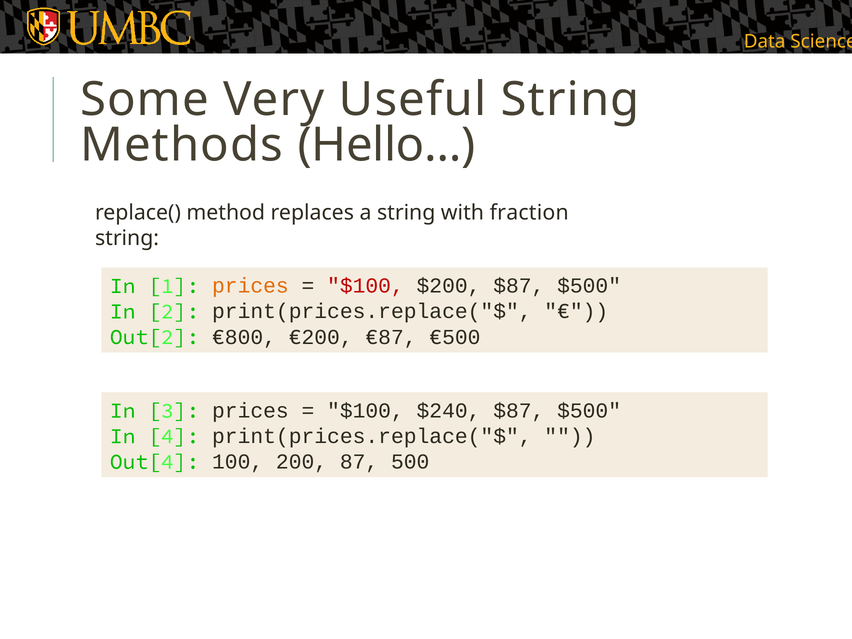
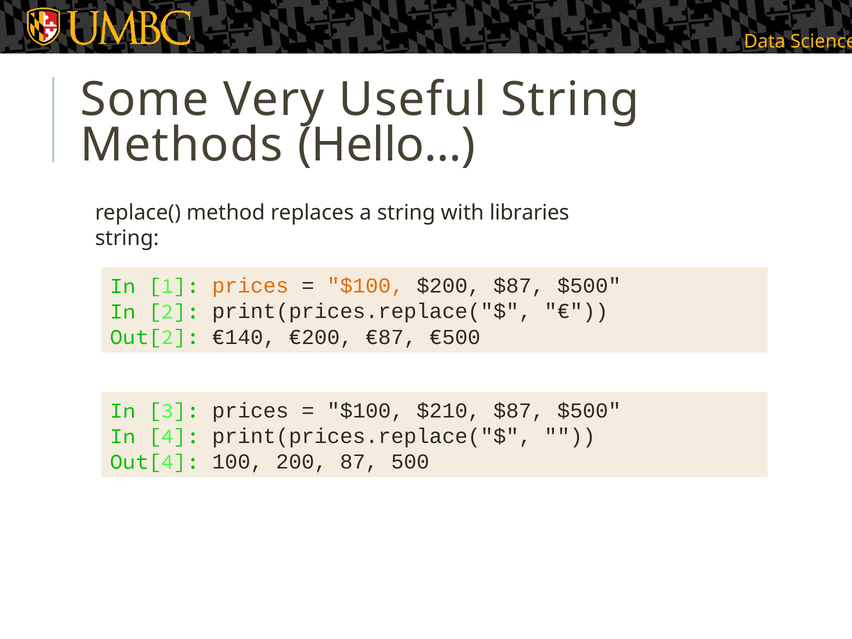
fraction: fraction -> libraries (529, 213)
$100 colour: red -> orange (365, 286)
€800: €800 -> €140 (244, 337)
$240: $240 -> $210 (449, 411)
